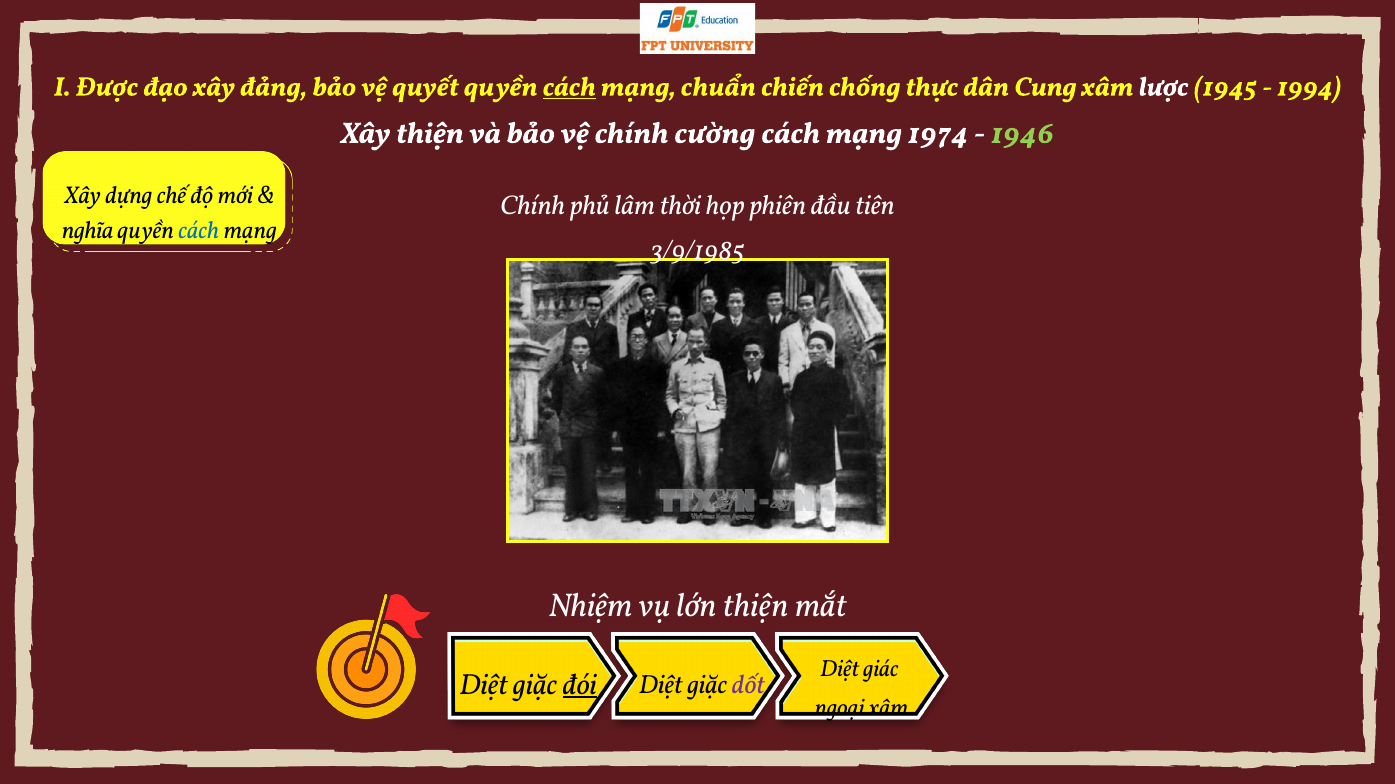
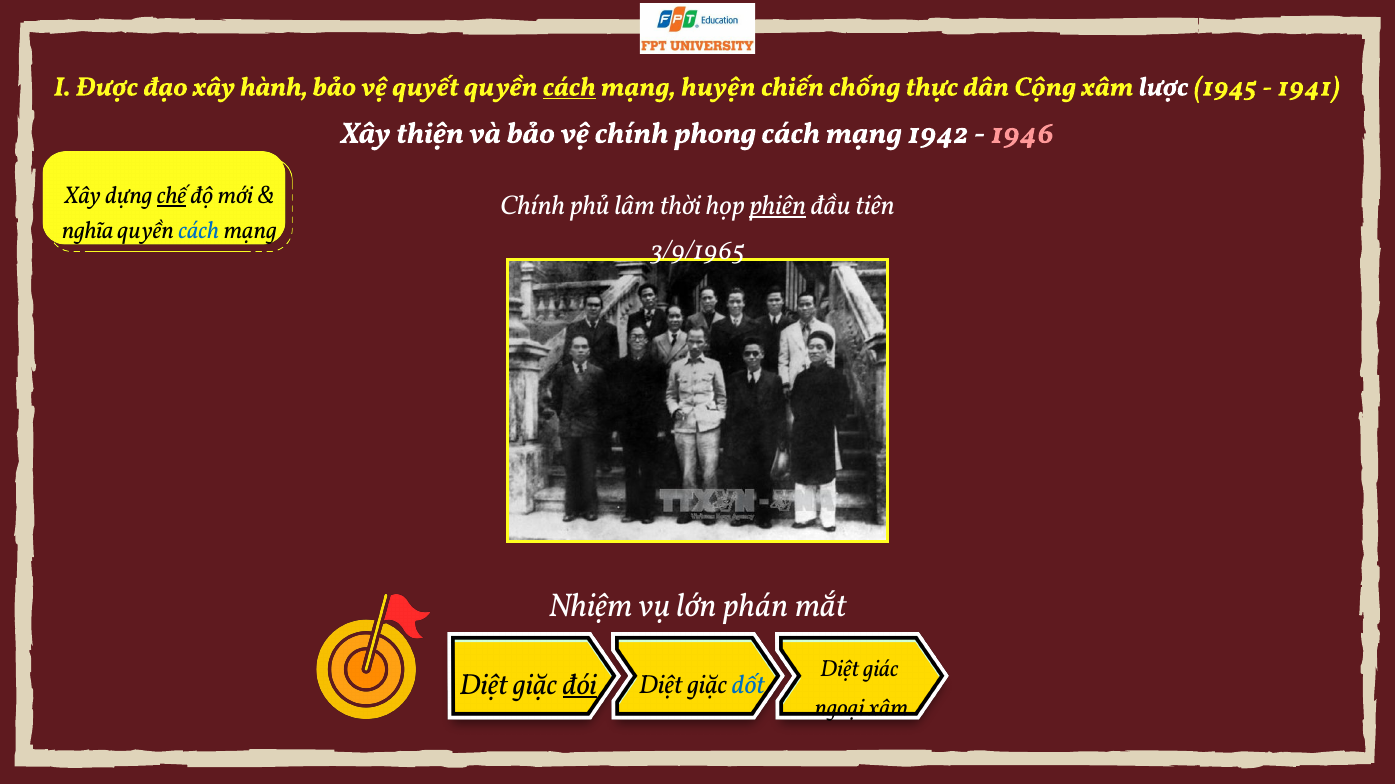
đảng: đảng -> hành (274, 87)
chuẩn: chuẩn -> huyện (718, 87)
Cung: Cung -> Cộng (1045, 87)
1994: 1994 -> 1941 (1309, 87)
cường: cường -> phong (715, 133)
1974: 1974 -> 1942 (938, 133)
1946 colour: light green -> pink (1022, 133)
chế underline: none -> present (172, 196)
phiên underline: none -> present (778, 206)
3/9/1985: 3/9/1985 -> 3/9/1965 (698, 251)
lớn thiện: thiện -> phán (756, 606)
dốt colour: purple -> blue (748, 686)
